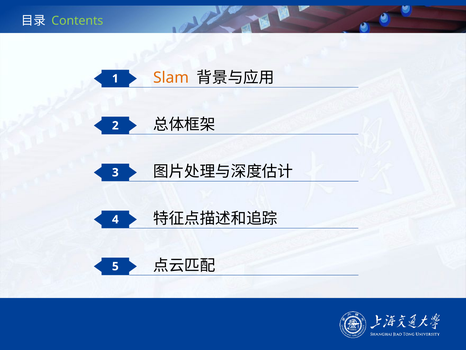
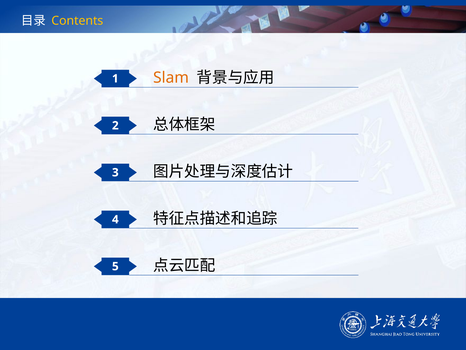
Contents colour: light green -> yellow (77, 21)
